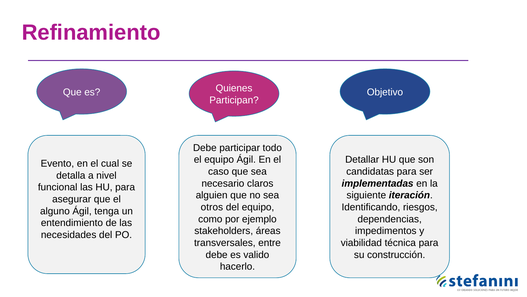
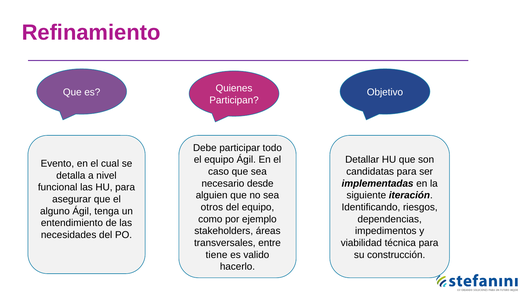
claros: claros -> desde (260, 183)
debe: debe -> tiene (217, 254)
